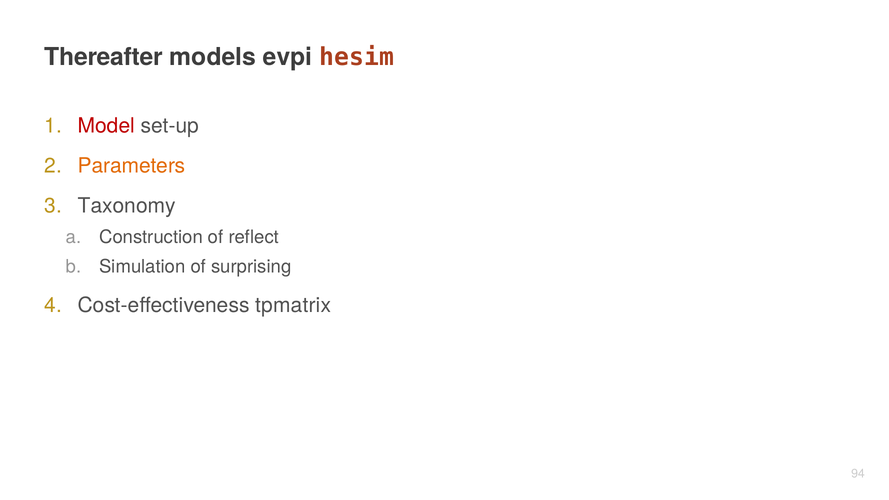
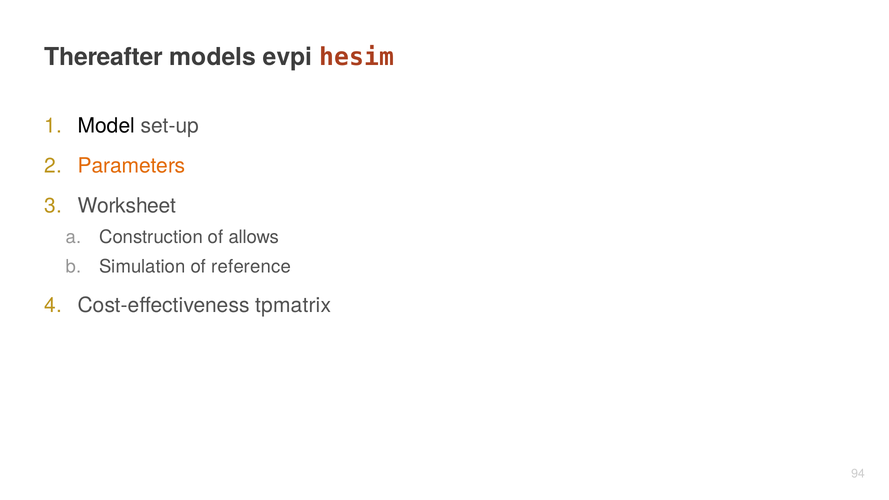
Model colour: red -> black (106, 126)
Taxonomy: Taxonomy -> Worksheet (127, 206)
reflect: reflect -> allows (254, 237)
surprising: surprising -> reference (251, 267)
